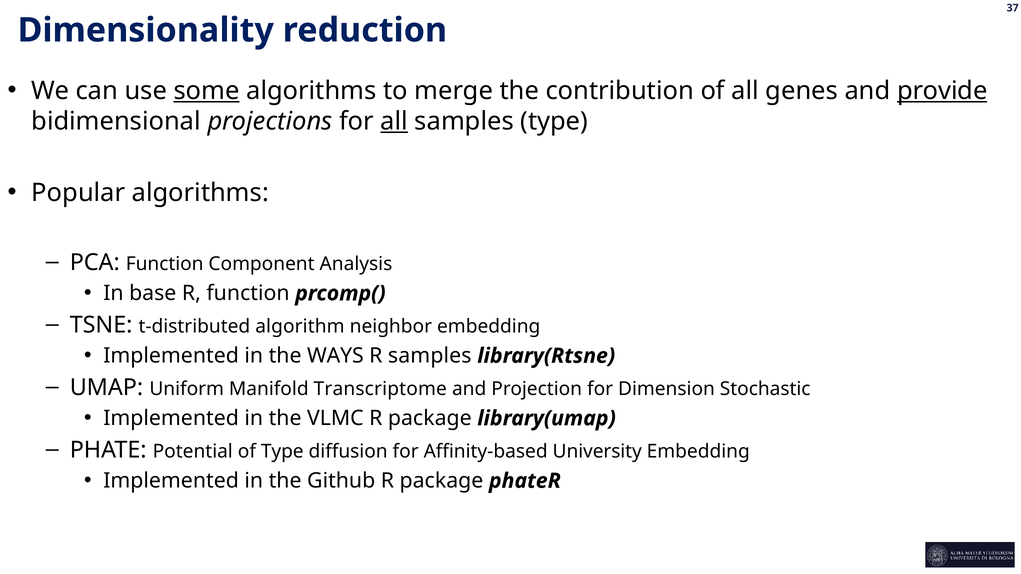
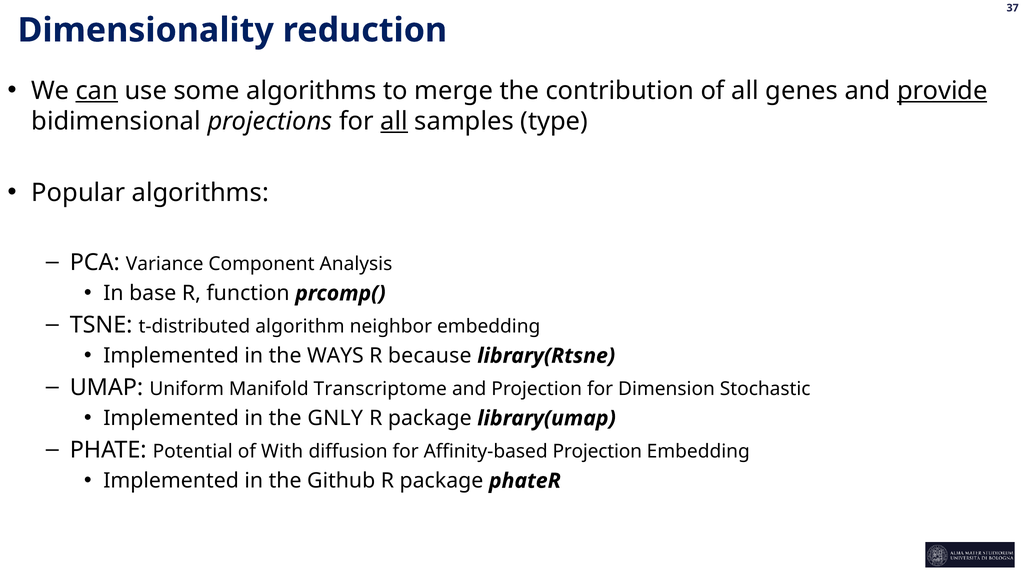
can underline: none -> present (97, 91)
some underline: present -> none (207, 91)
PCA Function: Function -> Variance (165, 264)
R samples: samples -> because (430, 356)
VLMC: VLMC -> GNLY (335, 419)
of Type: Type -> With (282, 452)
Affinity-based University: University -> Projection (597, 452)
